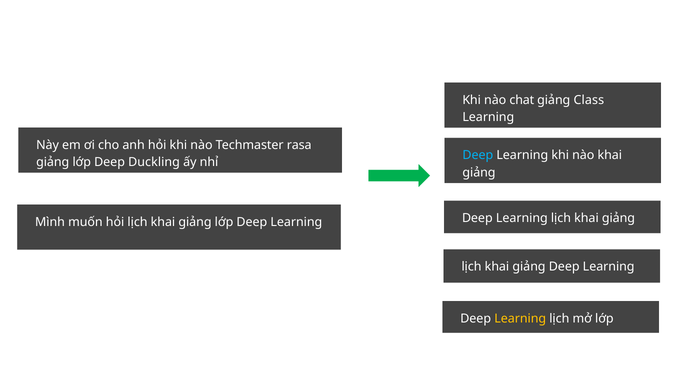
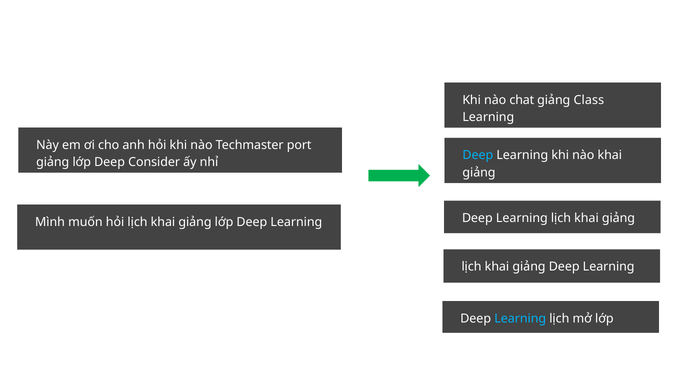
rasa: rasa -> port (299, 145)
Duckling: Duckling -> Consider (154, 162)
Learning colour: yellow -> light blue (520, 319)
